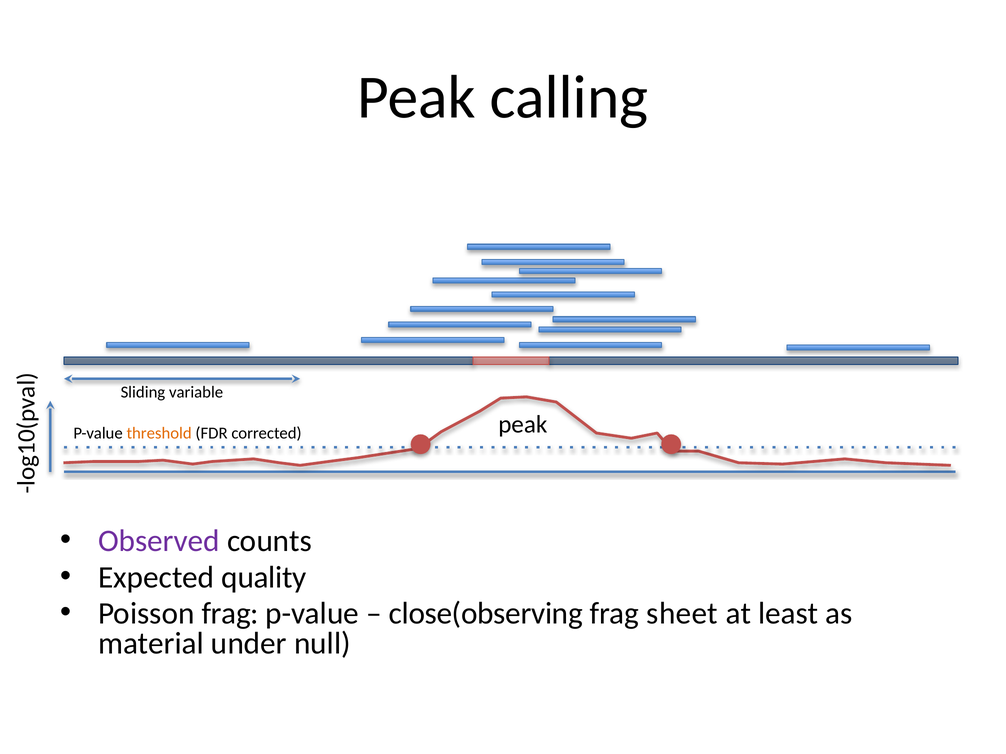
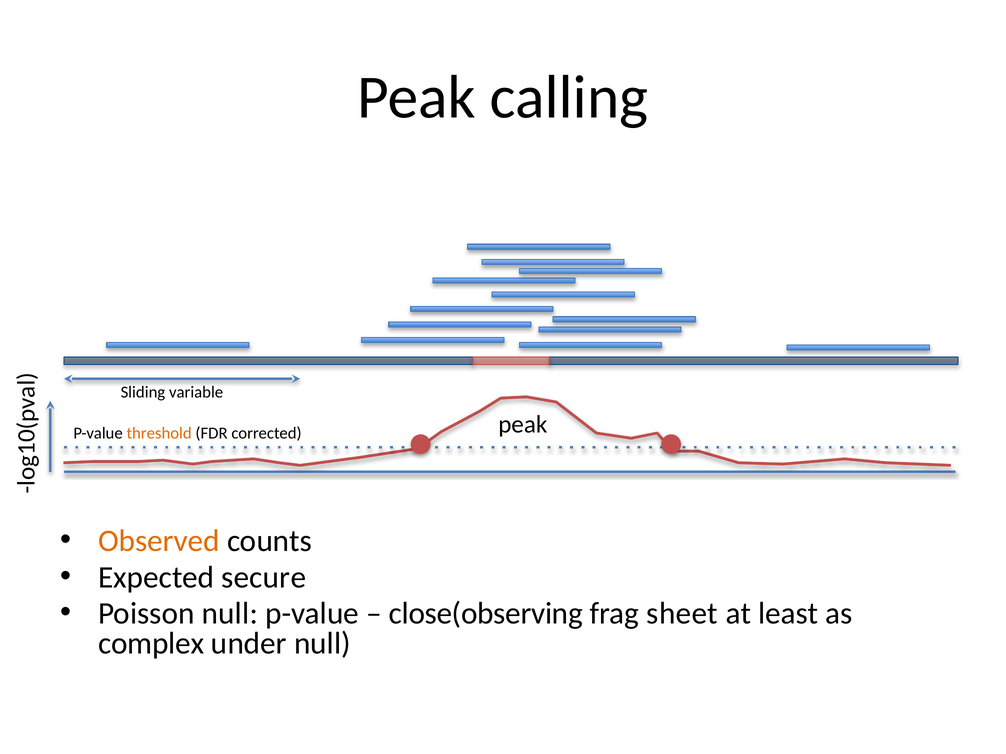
Observed colour: purple -> orange (159, 541)
quality: quality -> secure (264, 578)
Poisson frag: frag -> null (230, 614)
material: material -> complex (151, 644)
